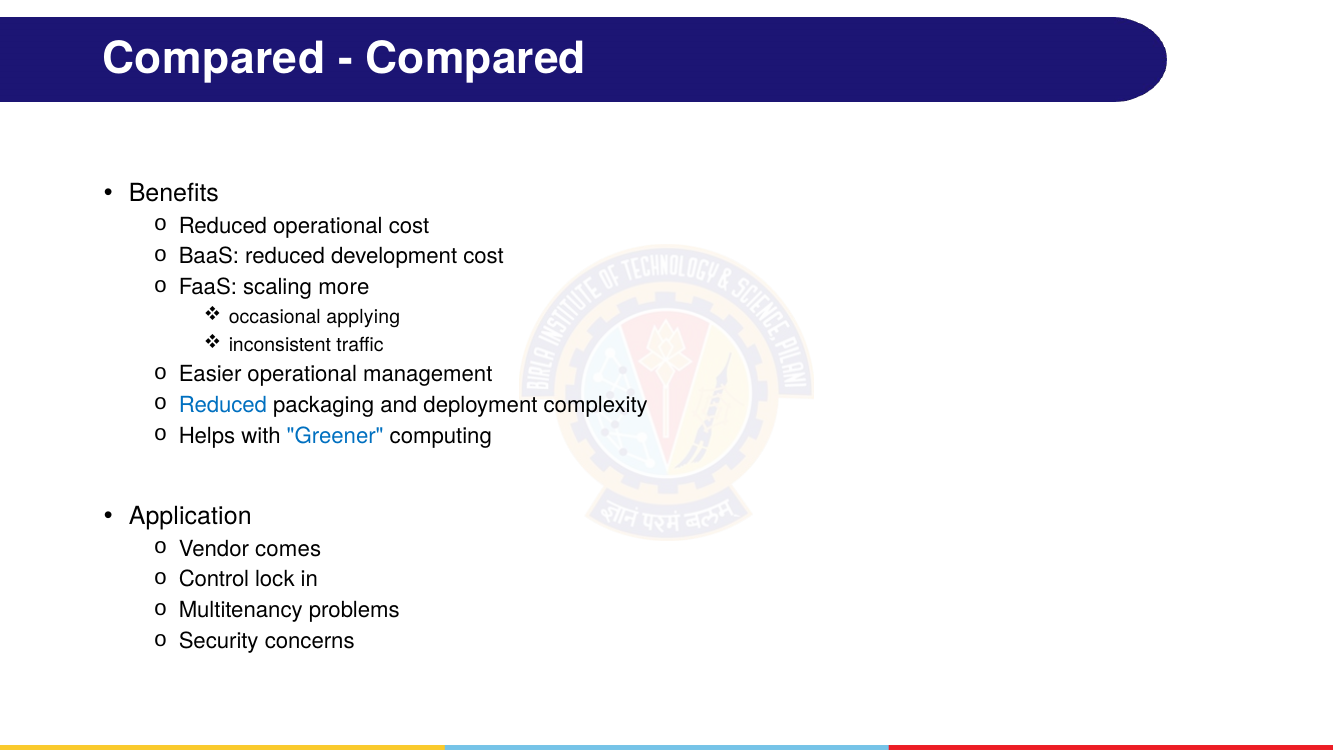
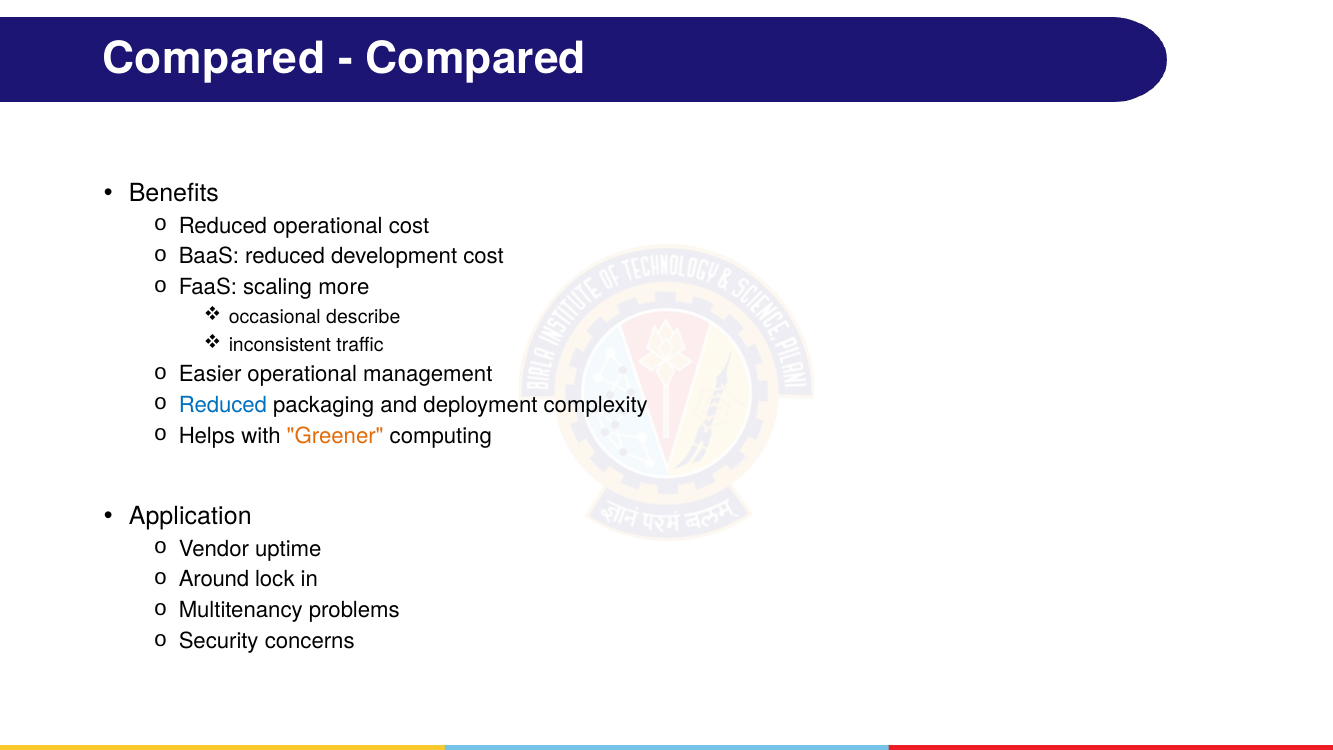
applying: applying -> describe (363, 317)
Greener colour: blue -> orange (335, 436)
comes: comes -> uptime (288, 549)
Control: Control -> Around (214, 579)
